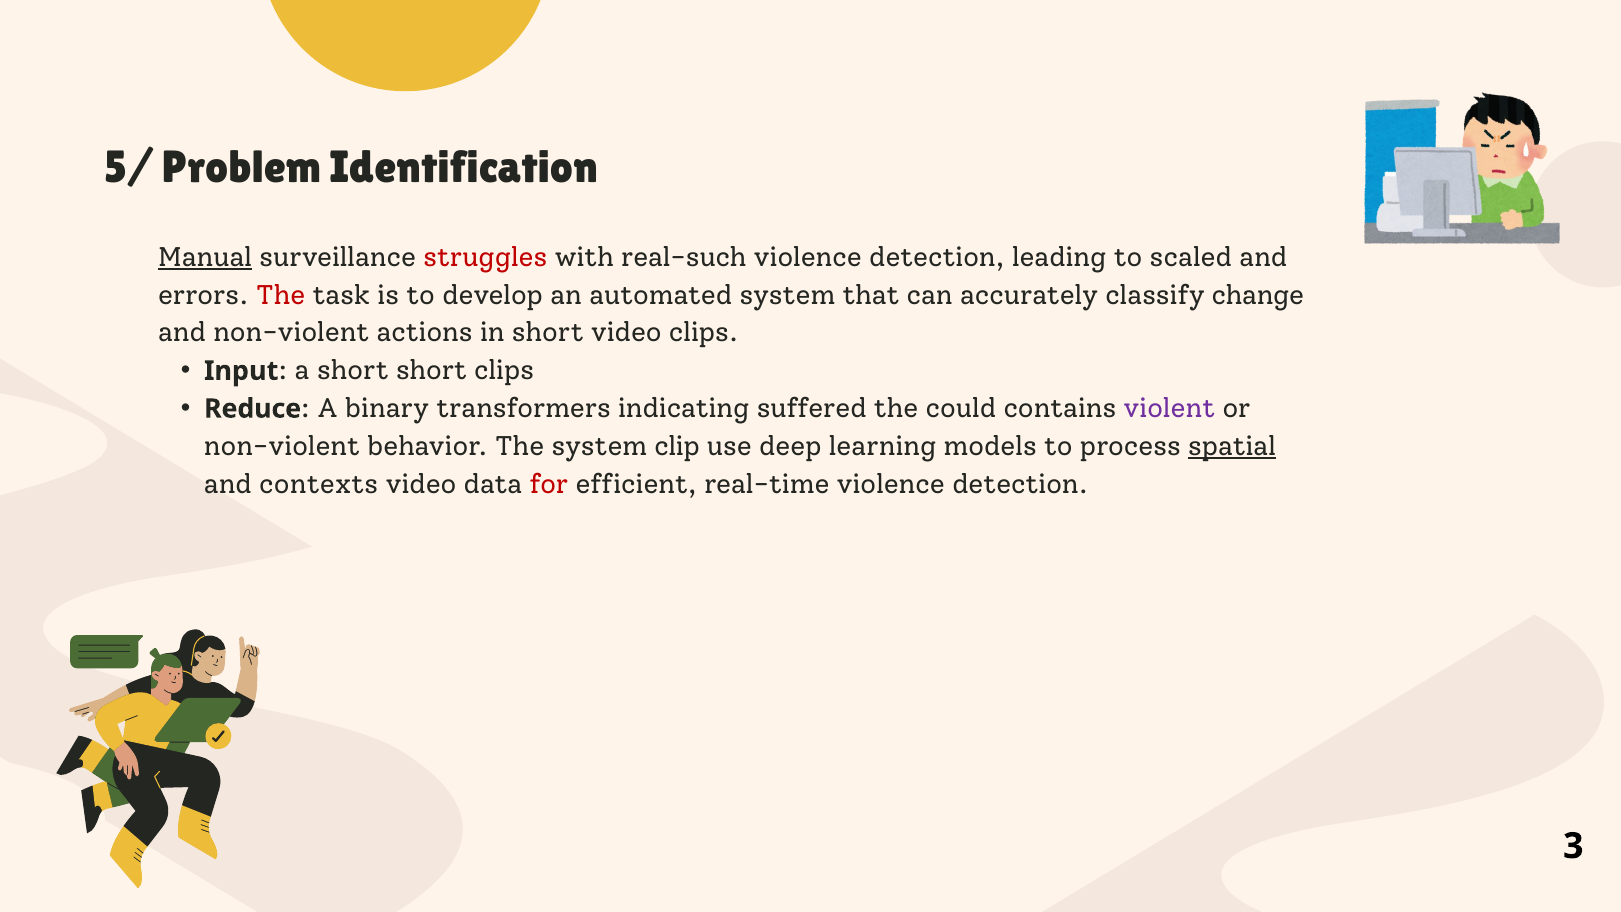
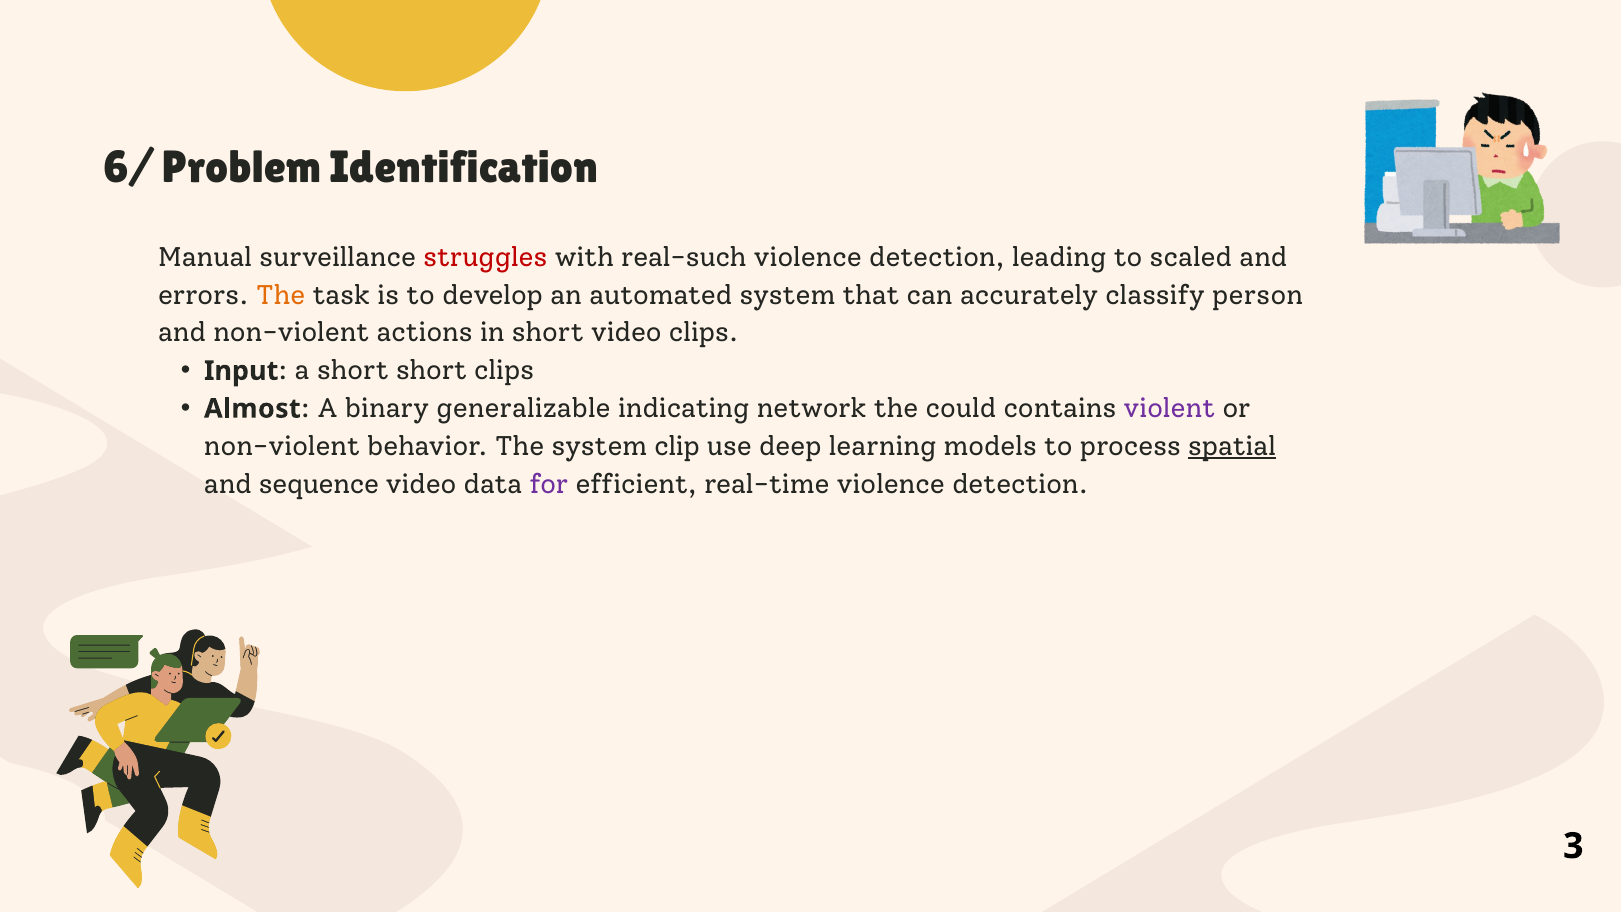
5/: 5/ -> 6/ (129, 167)
Manual underline: present -> none (205, 257)
The colour: red -> orange (281, 295)
change: change -> person (1258, 295)
Reduce: Reduce -> Almost (252, 409)
transformers: transformers -> generalizable (524, 409)
suffered: suffered -> network (812, 409)
contexts: contexts -> sequence (319, 484)
for colour: red -> purple (549, 484)
